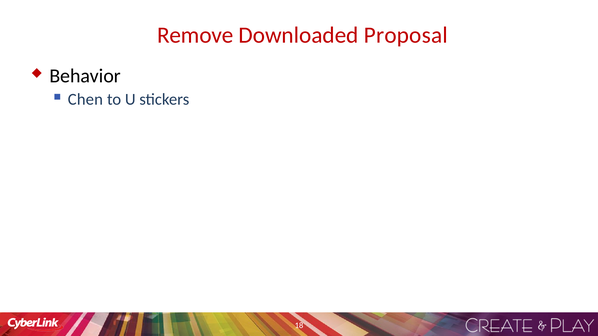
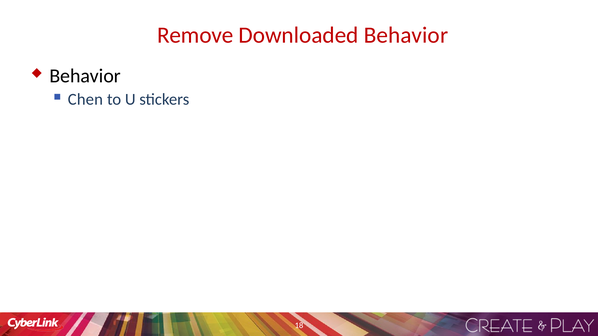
Downloaded Proposal: Proposal -> Behavior (406, 35)
